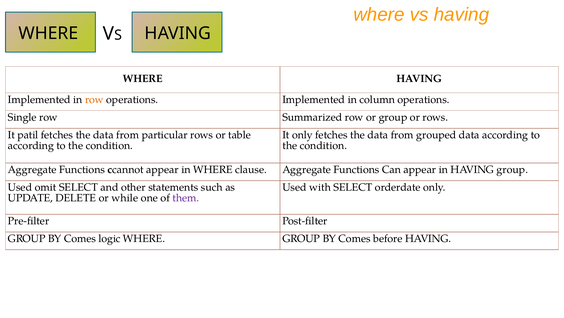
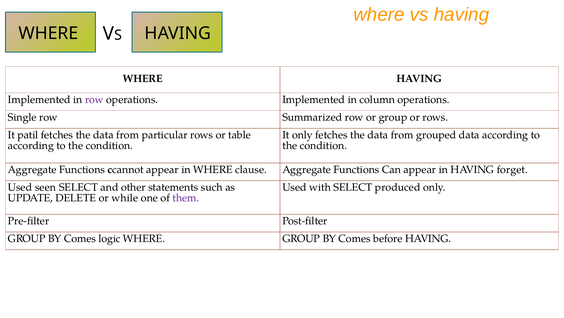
row colour: orange -> purple (94, 99)
HAVING group: group -> forget (512, 169)
omit: omit -> seen (46, 187)
orderdate: orderdate -> produced (398, 187)
